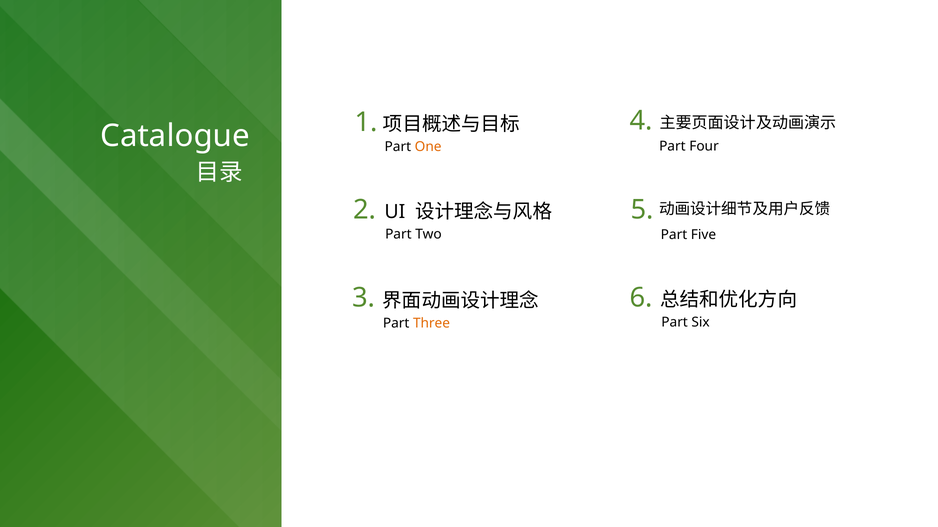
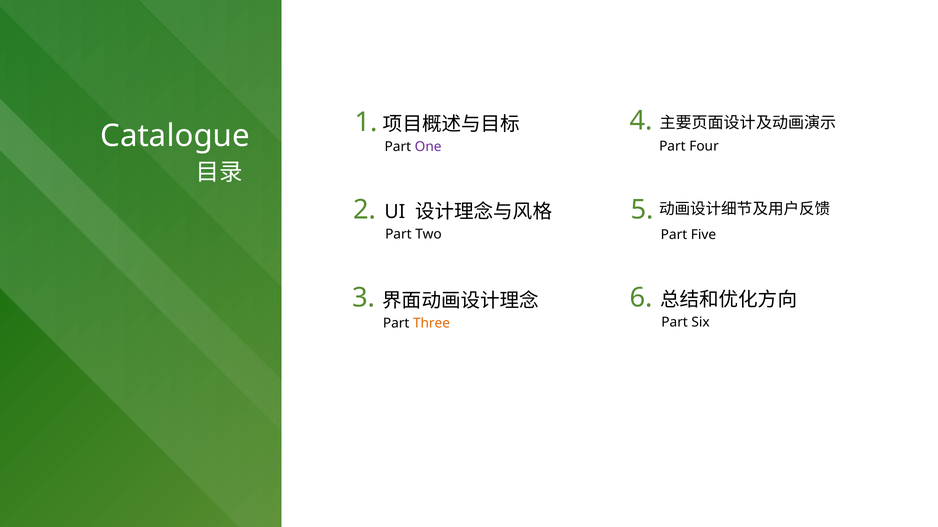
One colour: orange -> purple (428, 147)
